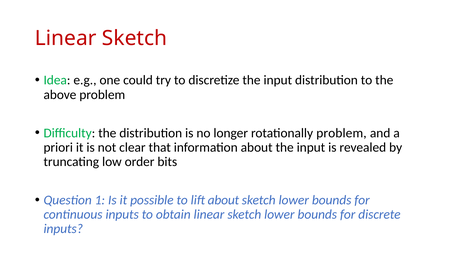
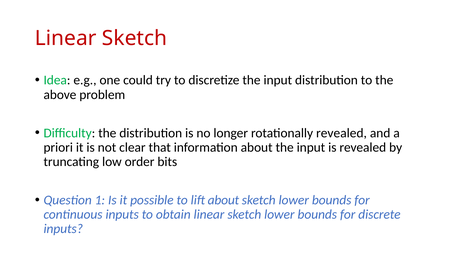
rotationally problem: problem -> revealed (341, 133)
